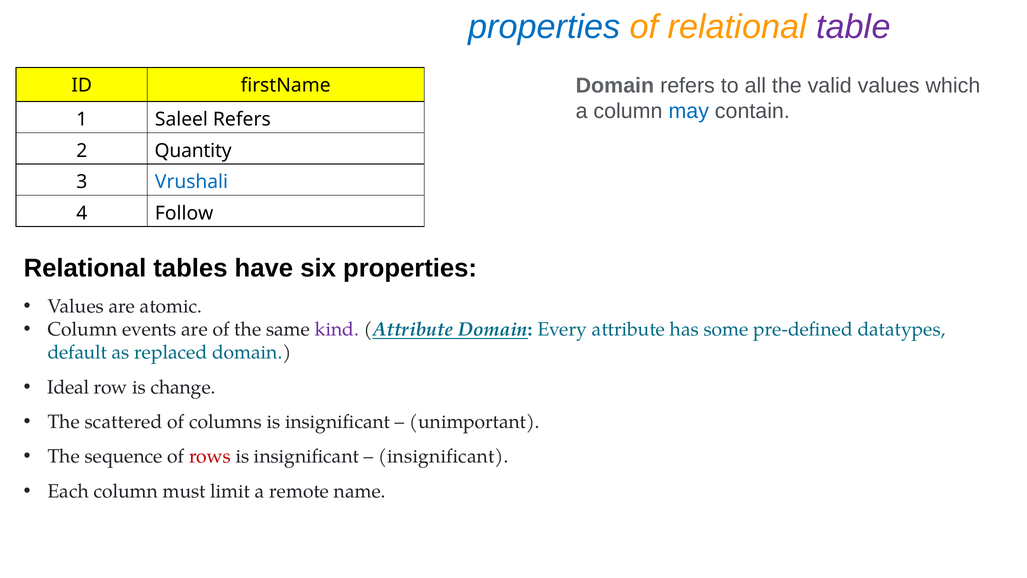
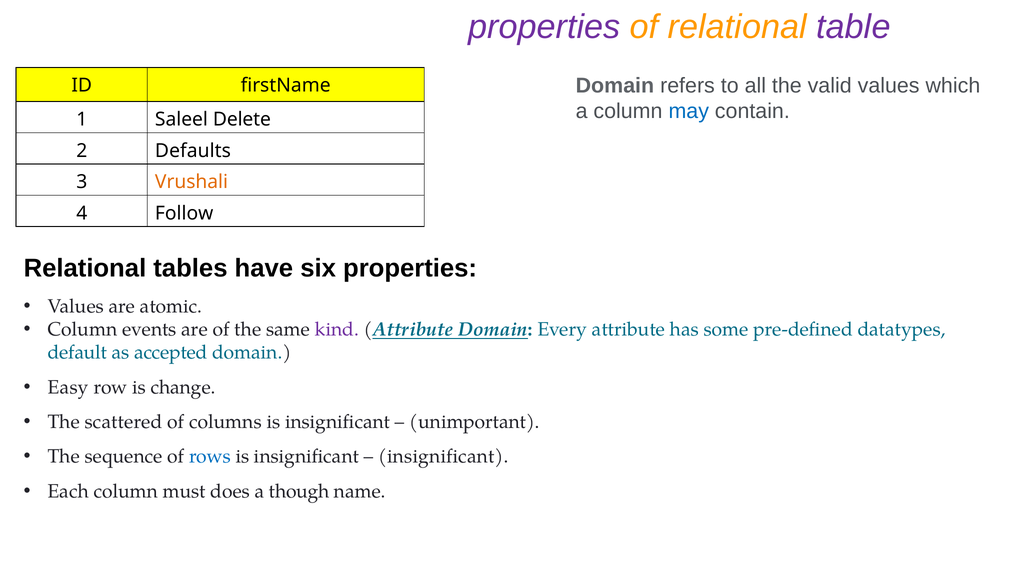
properties colour: blue -> purple (544, 27)
Saleel Refers: Refers -> Delete (242, 119)
Quantity: Quantity -> Defaults (193, 151)
Vrushali colour: blue -> orange (191, 182)
replaced: replaced -> accepted (171, 352)
Ideal: Ideal -> Easy (68, 387)
rows colour: red -> blue (210, 456)
limit: limit -> does (230, 491)
remote: remote -> though (299, 491)
